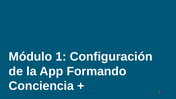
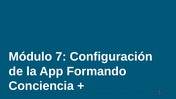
1: 1 -> 7 (61, 57)
